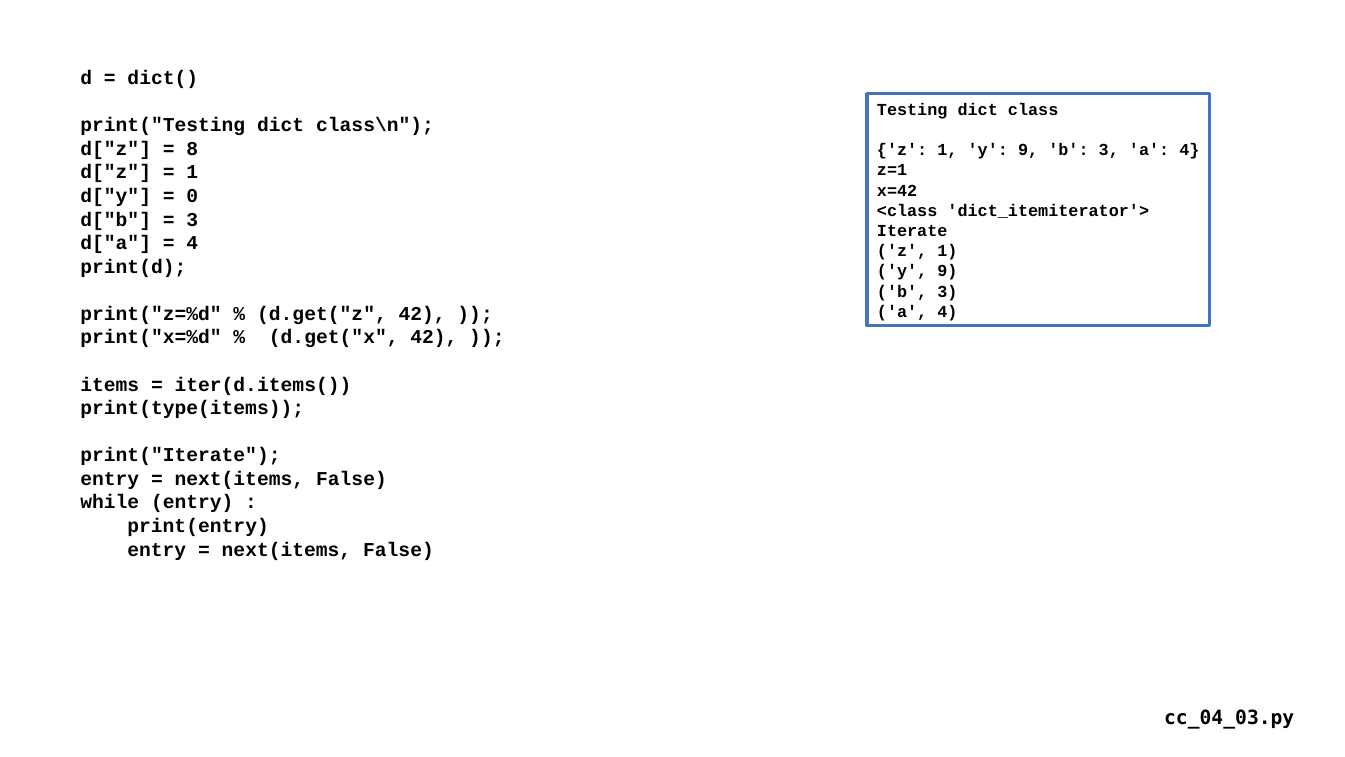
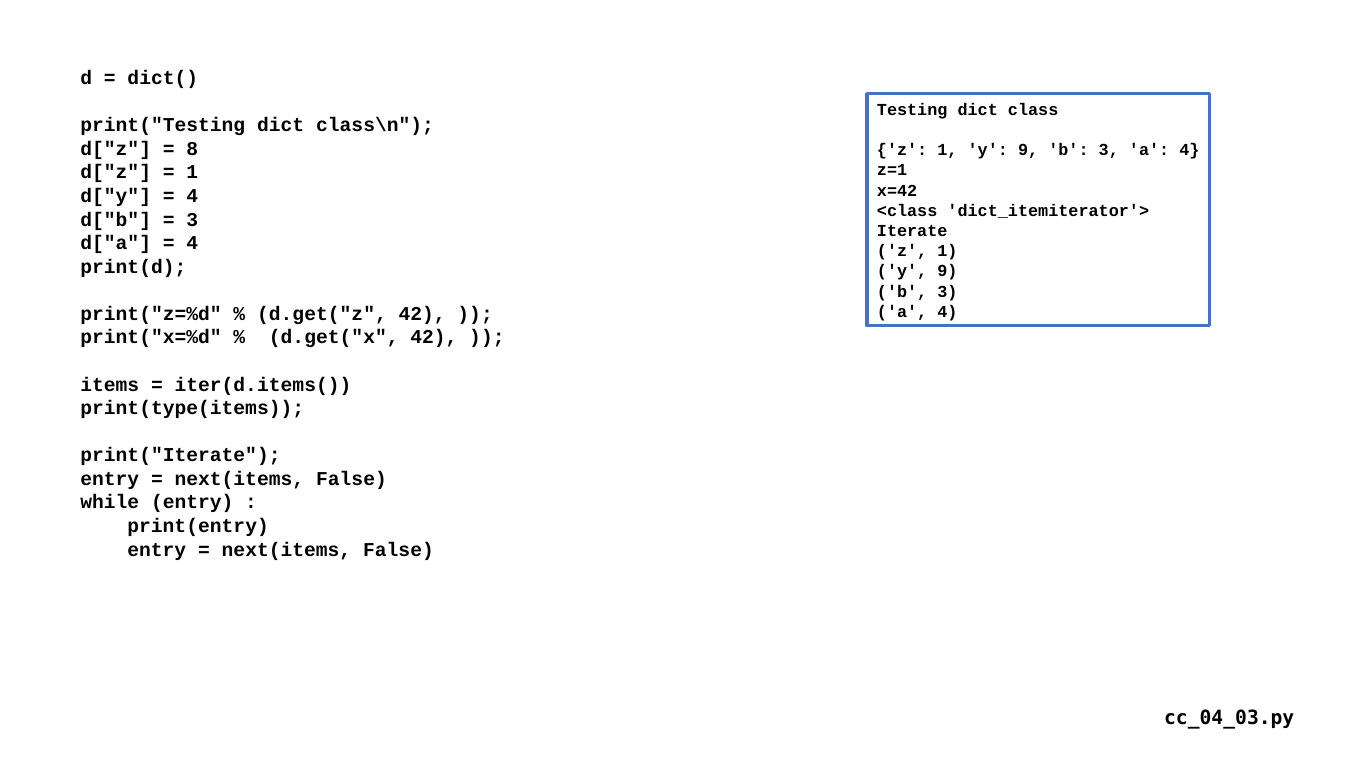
0: 0 -> 4 (192, 196)
